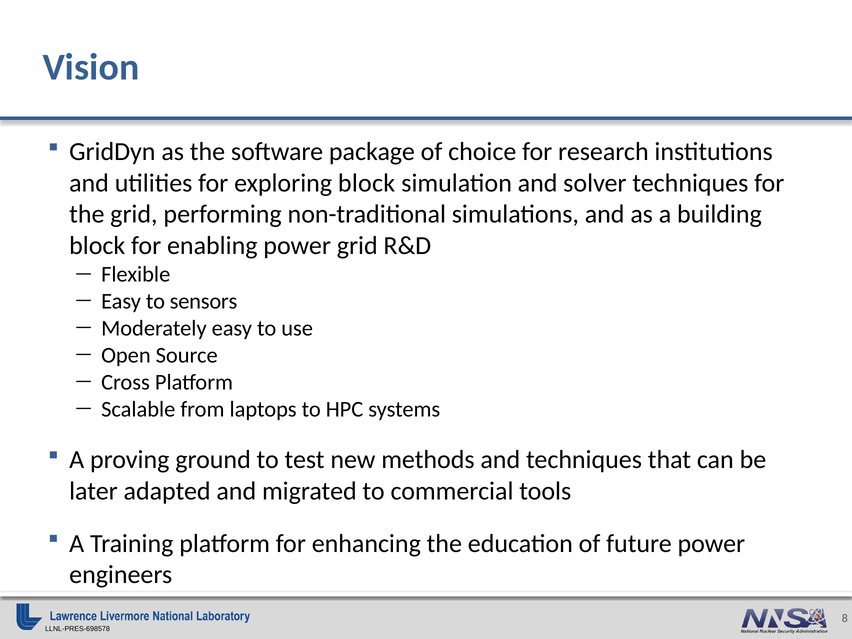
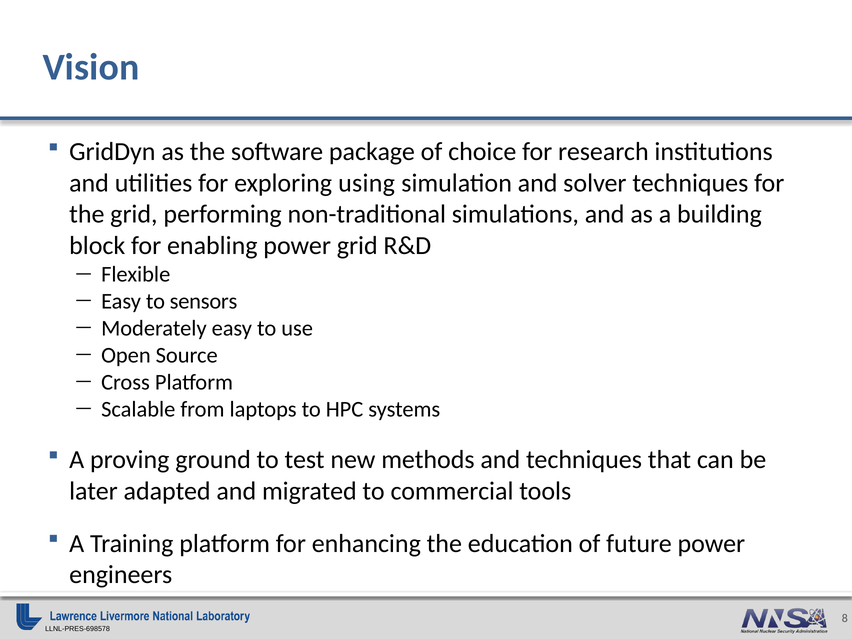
exploring block: block -> using (367, 183)
